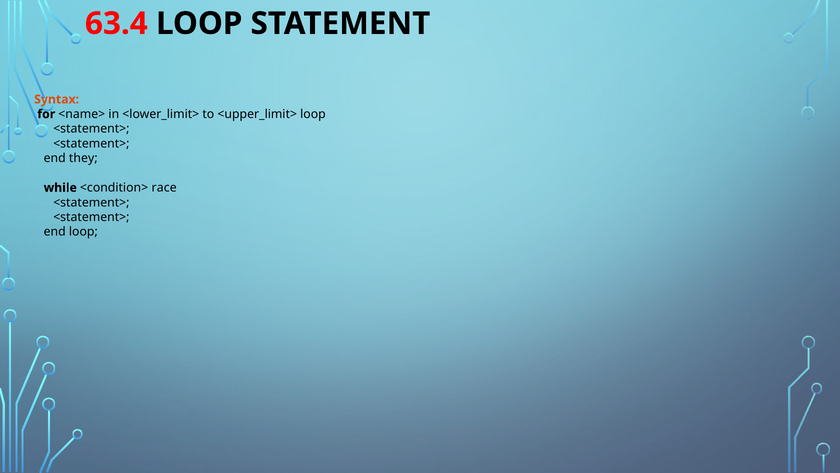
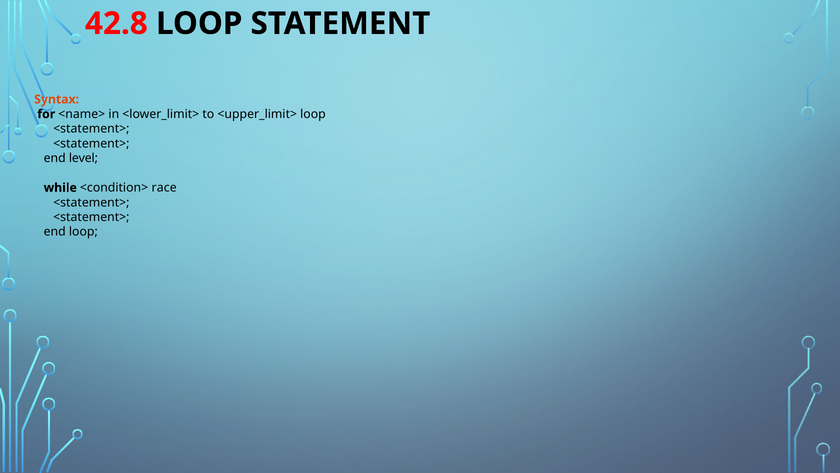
63.4: 63.4 -> 42.8 (116, 23)
they: they -> level (83, 158)
